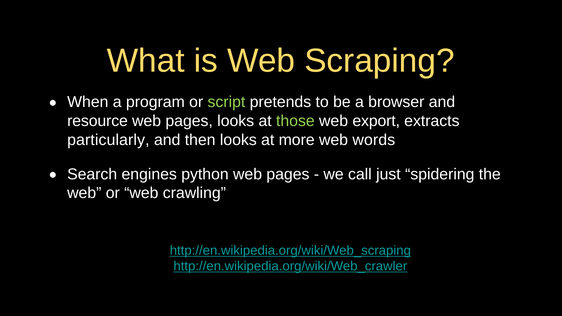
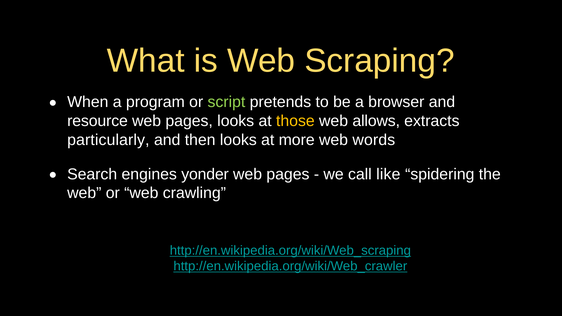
those colour: light green -> yellow (295, 121)
export: export -> allows (376, 121)
python: python -> yonder (205, 174)
just: just -> like (388, 174)
